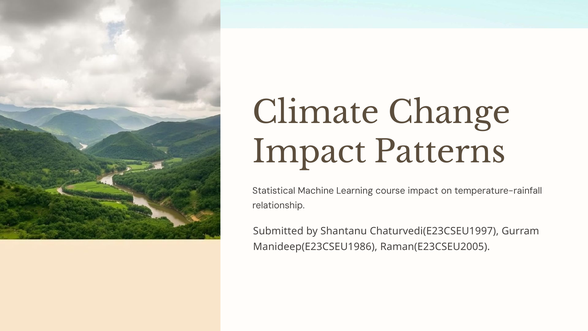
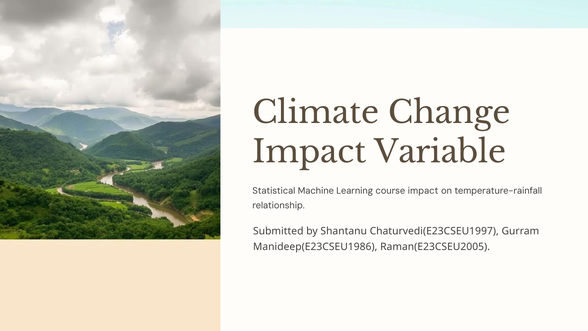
Patterns: Patterns -> Variable (440, 152)
